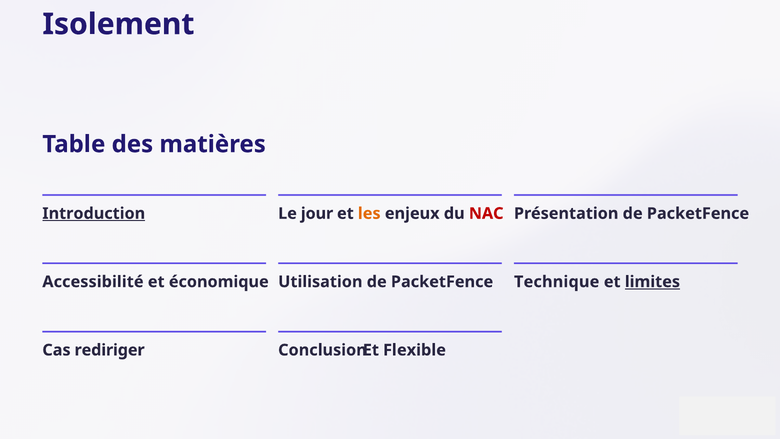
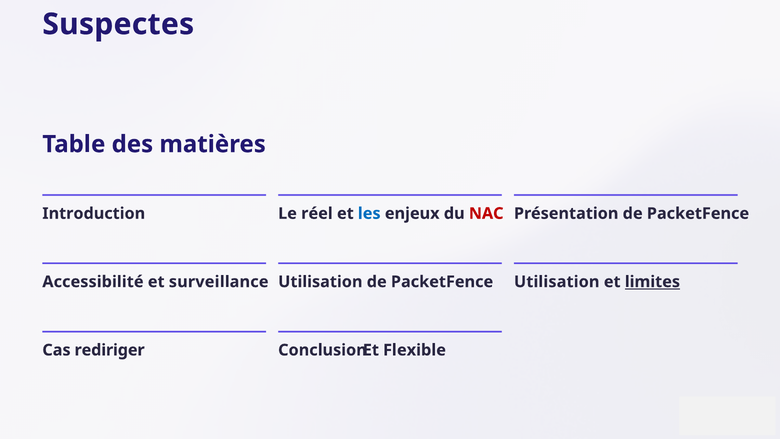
Isolement: Isolement -> Suspectes (118, 24)
Introduction underline: present -> none (94, 213)
jour: jour -> réel (317, 213)
les colour: orange -> blue (369, 213)
économique: économique -> surveillance (219, 282)
PacketFence Technique: Technique -> Utilisation (557, 282)
